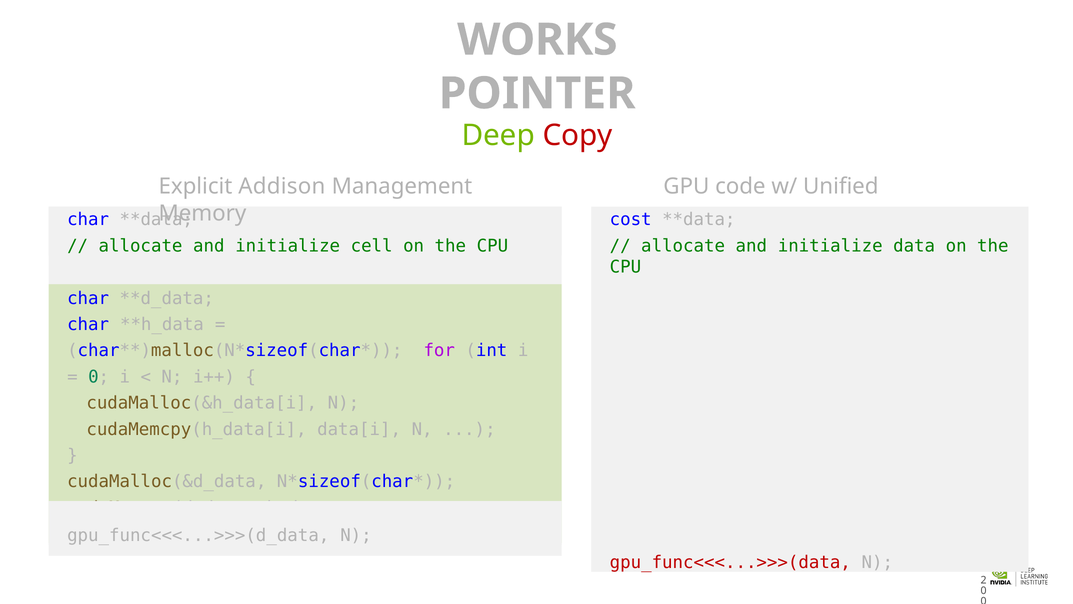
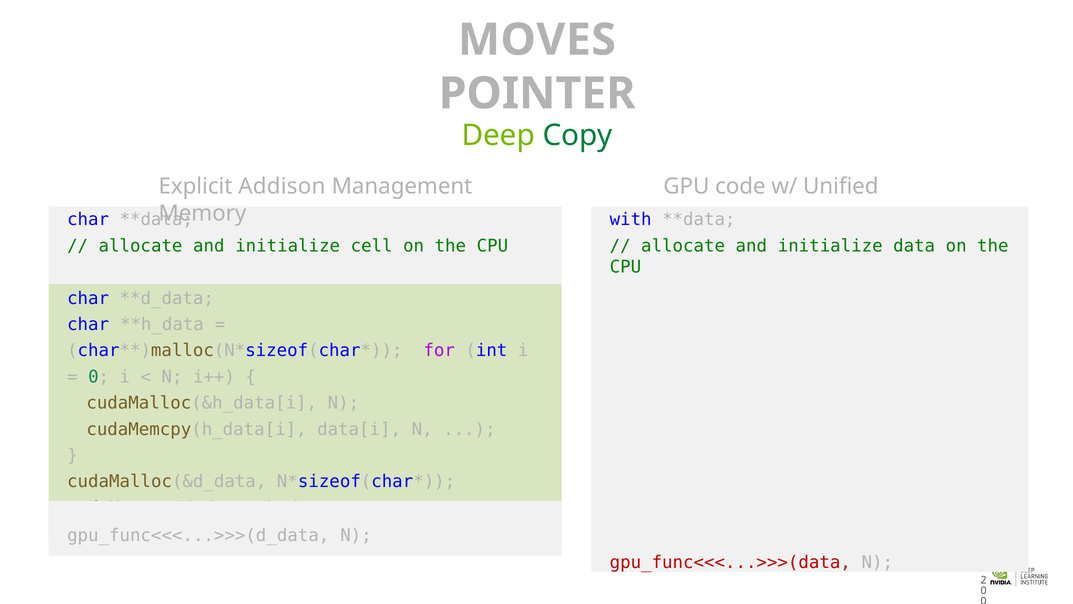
WORKS: WORKS -> MOVES (537, 40)
Copy colour: red -> green (578, 135)
cost: cost -> with (631, 220)
